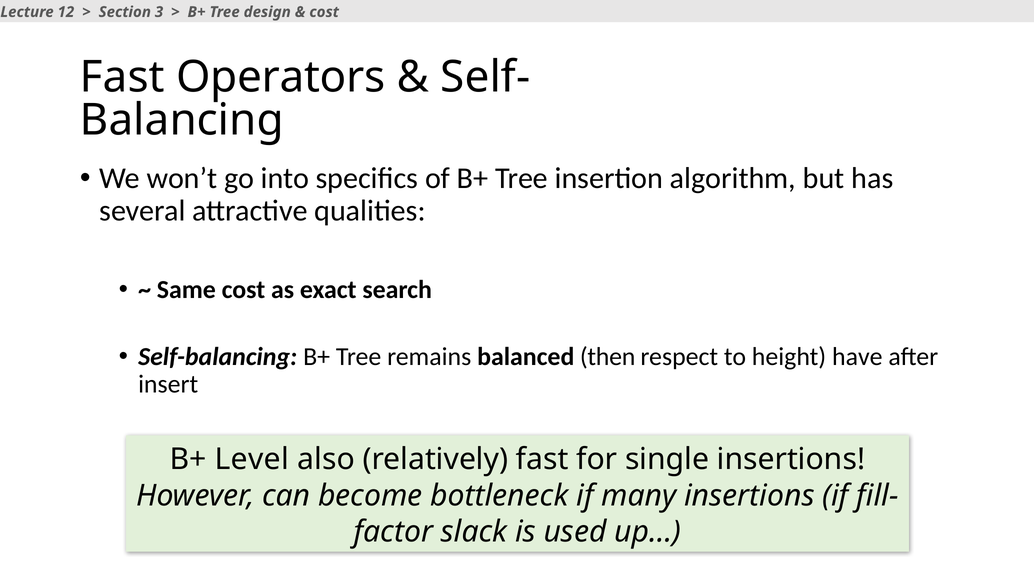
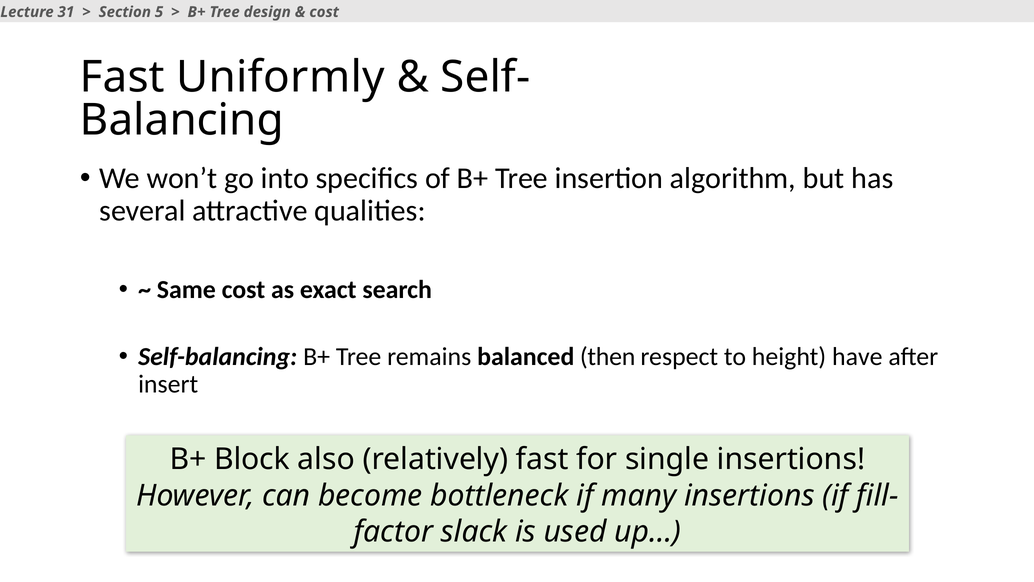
12: 12 -> 31 (66, 12)
3: 3 -> 5 (159, 12)
Operators: Operators -> Uniformly (280, 77)
Level: Level -> Block (252, 459)
